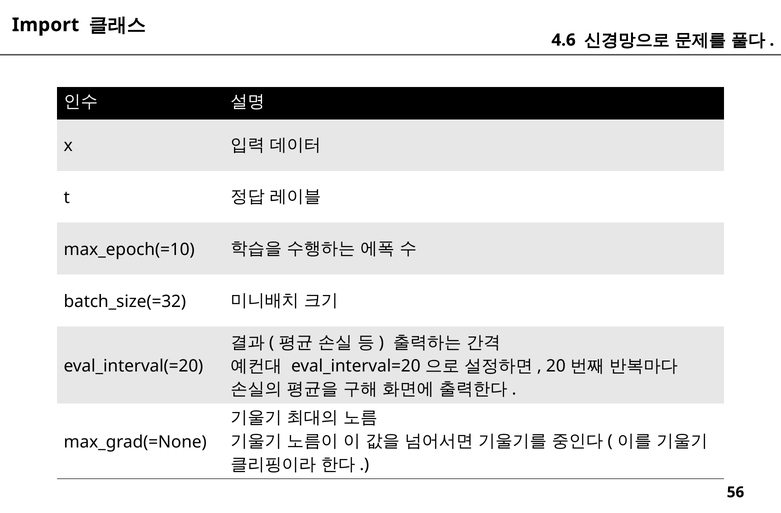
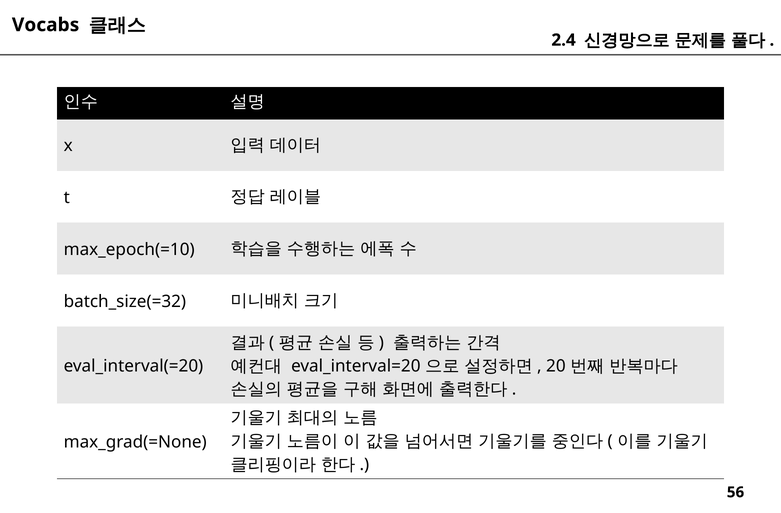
Import: Import -> Vocabs (46, 25)
4.6: 4.6 -> 2.4 (564, 40)
